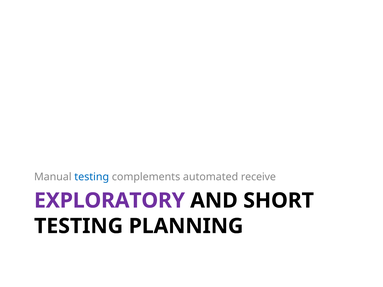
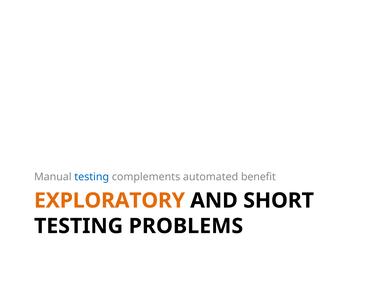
receive: receive -> benefit (258, 177)
EXPLORATORY colour: purple -> orange (110, 201)
PLANNING: PLANNING -> PROBLEMS (186, 226)
